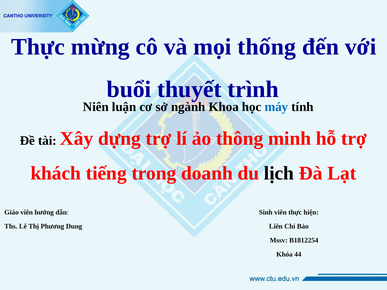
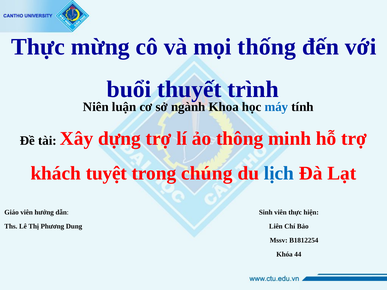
tiếng: tiếng -> tuyệt (106, 173)
doanh: doanh -> chúng (207, 173)
lịch colour: black -> blue (279, 173)
